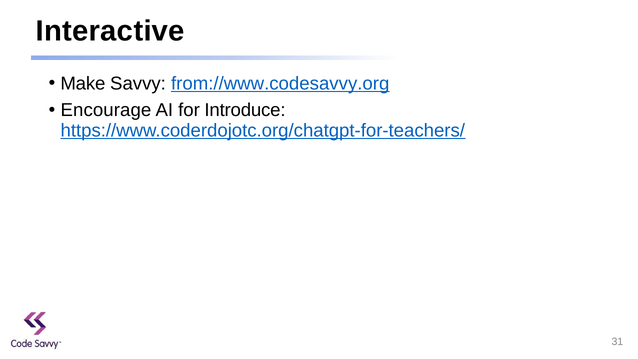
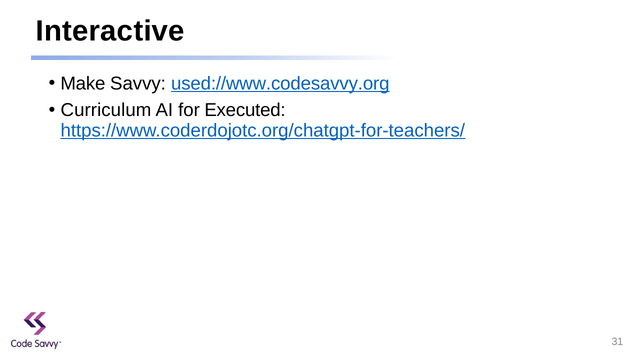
from://www.codesavvy.org: from://www.codesavvy.org -> used://www.codesavvy.org (280, 83)
Encourage: Encourage -> Curriculum (106, 110)
Introduce: Introduce -> Executed (245, 110)
